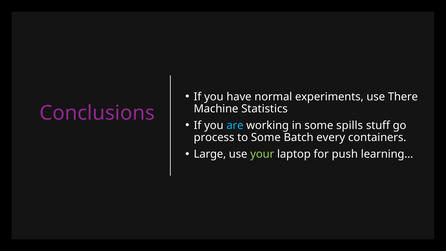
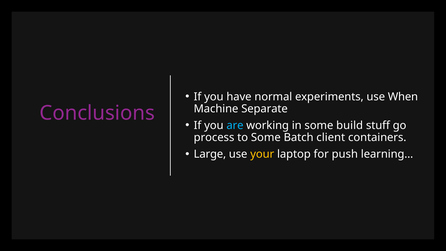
There: There -> When (403, 97)
Statistics: Statistics -> Separate (265, 109)
spills: spills -> build (350, 125)
every: every -> client (331, 137)
your colour: light green -> yellow (262, 154)
